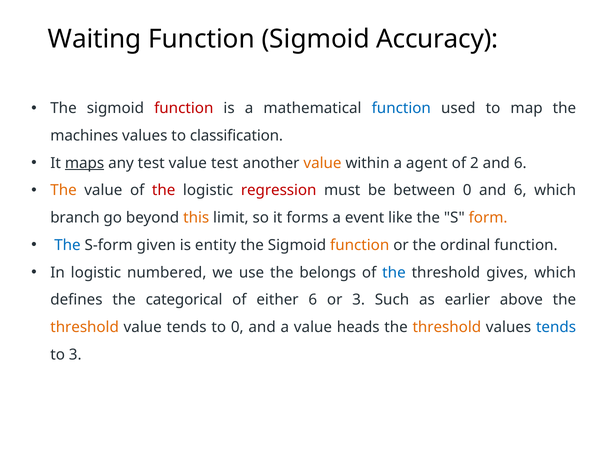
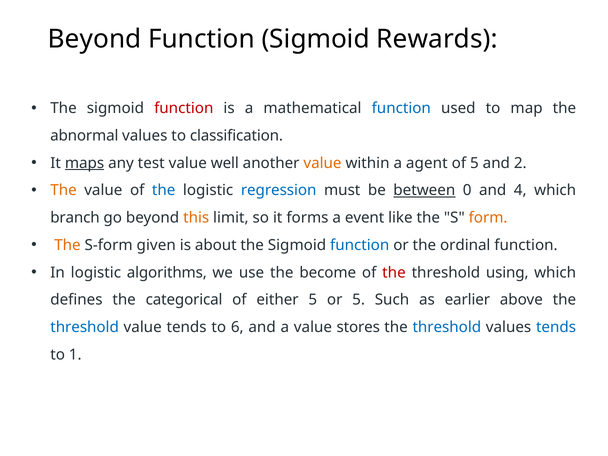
Waiting: Waiting -> Beyond (95, 39)
Accuracy: Accuracy -> Rewards (437, 39)
machines: machines -> abnormal (84, 136)
value test: test -> well (225, 163)
of 2: 2 -> 5 (474, 163)
6: 6 -> 2 (520, 163)
the colour: red -> blue (164, 190)
regression colour: red -> blue (279, 190)
between underline: none -> present (424, 190)
0 and 6: 6 -> 4 (520, 190)
The colour: blue -> orange (67, 245)
entity: entity -> about (216, 245)
function colour: orange -> blue (360, 245)
numbered: numbered -> algorithms (167, 273)
belongs: belongs -> become (328, 273)
the colour: blue -> red (394, 273)
gives: gives -> using (507, 273)
either 6: 6 -> 5 (313, 300)
or 3: 3 -> 5 (359, 300)
threshold colour: orange -> blue (85, 327)
to 0: 0 -> 6 (237, 327)
heads: heads -> stores (358, 327)
threshold colour: orange -> blue (447, 327)
to 3: 3 -> 1 (75, 355)
